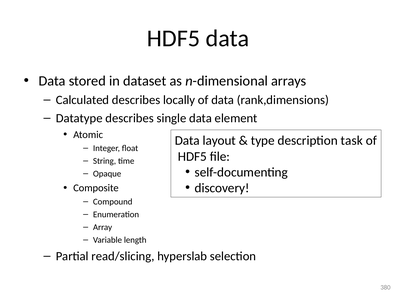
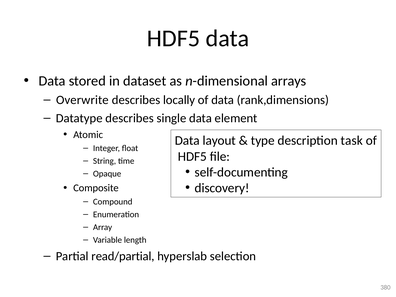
Calculated: Calculated -> Overwrite (82, 100)
read/slicing: read/slicing -> read/partial (123, 256)
